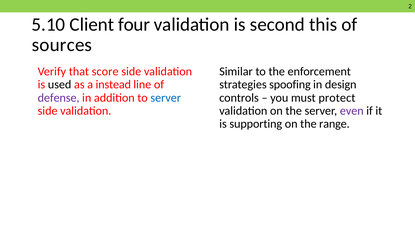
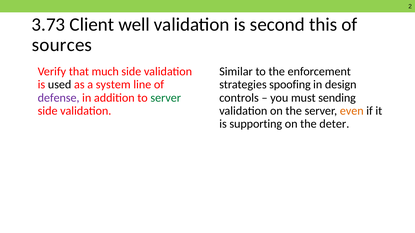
5.10: 5.10 -> 3.73 (48, 25)
four: four -> well (134, 25)
score: score -> much (105, 72)
instead: instead -> system (113, 85)
server colour: blue -> green (166, 98)
protect: protect -> sending (337, 98)
even colour: purple -> orange (352, 111)
range: range -> deter (334, 124)
